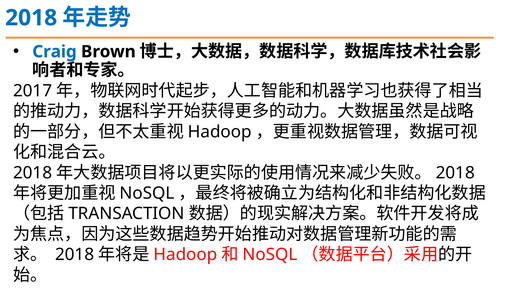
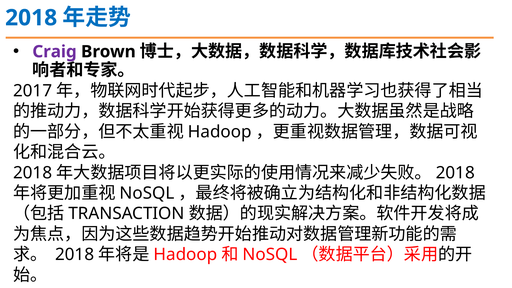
Craig colour: blue -> purple (55, 52)
